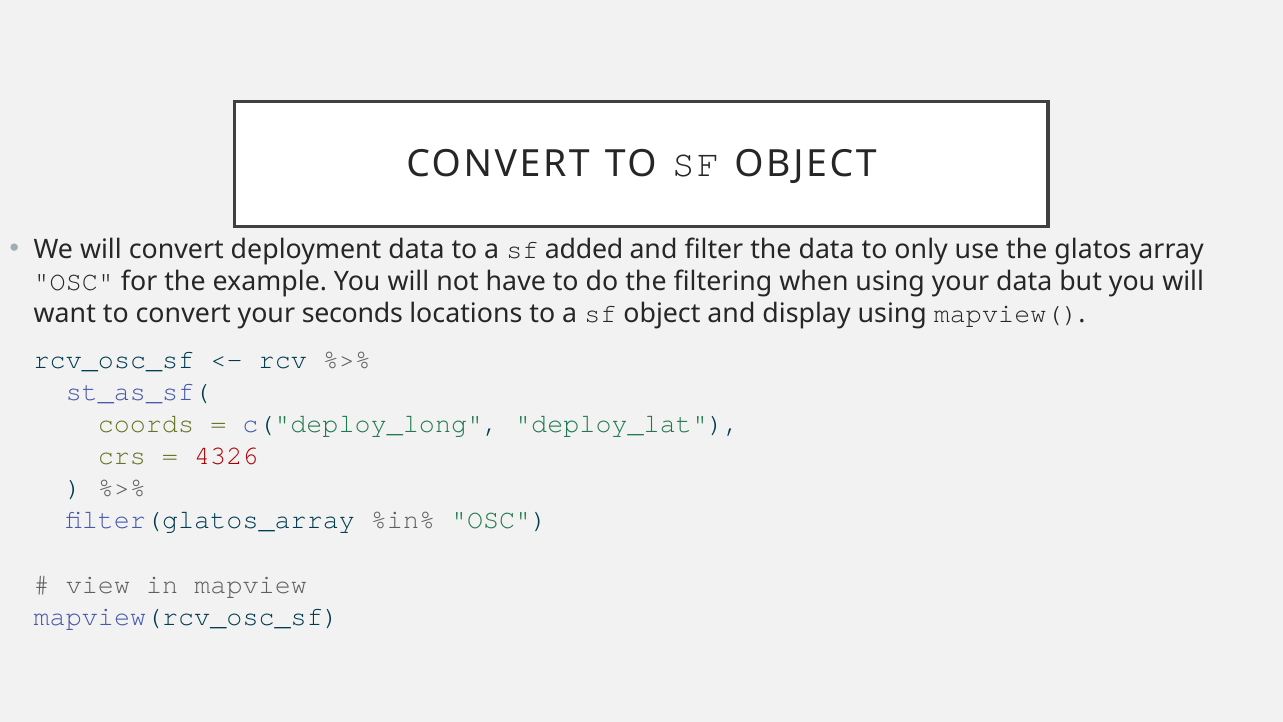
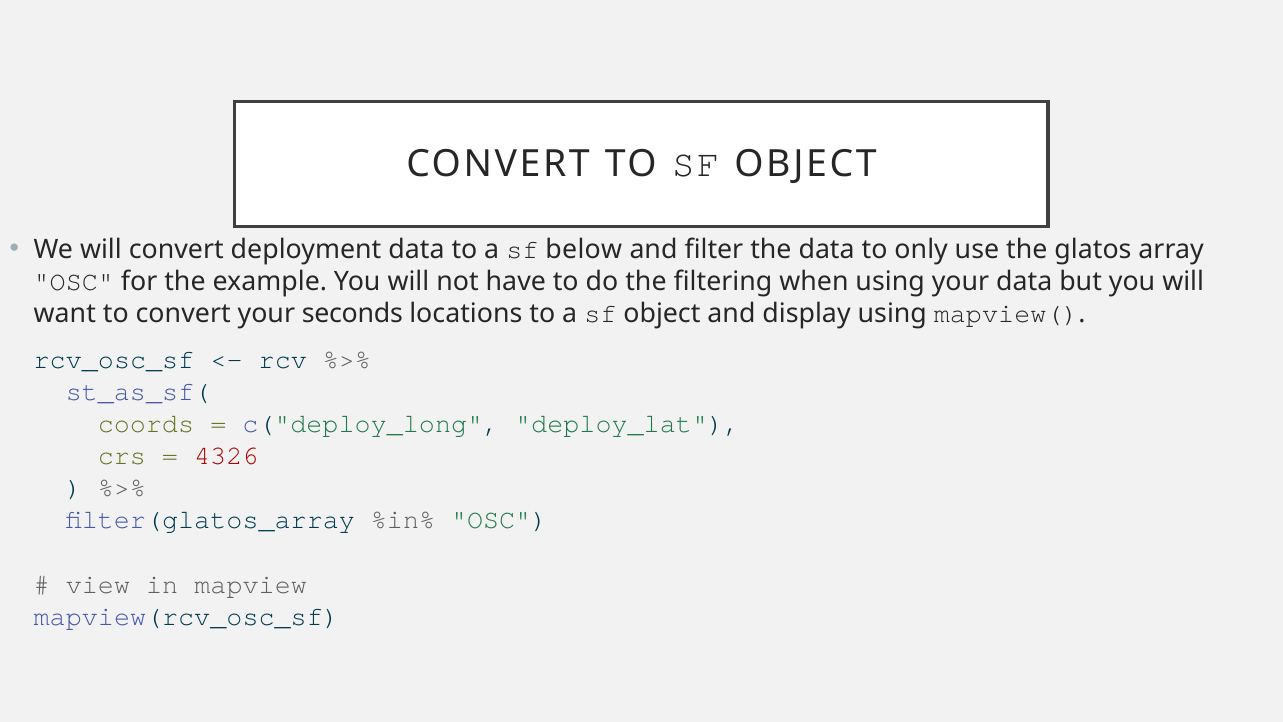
added: added -> below (584, 249)
